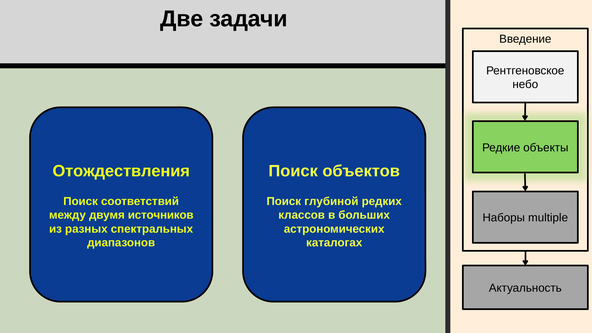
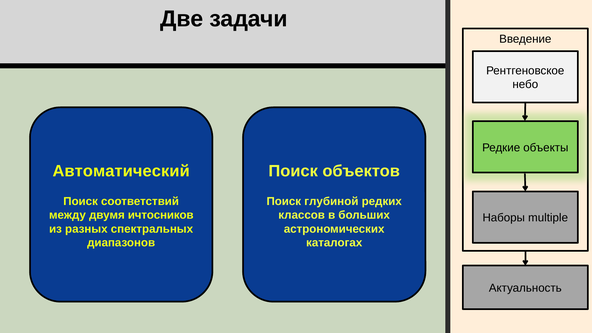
Отождествления: Отождествления -> Автоматический (121, 171)
источников: источников -> ичтосников (161, 215)
